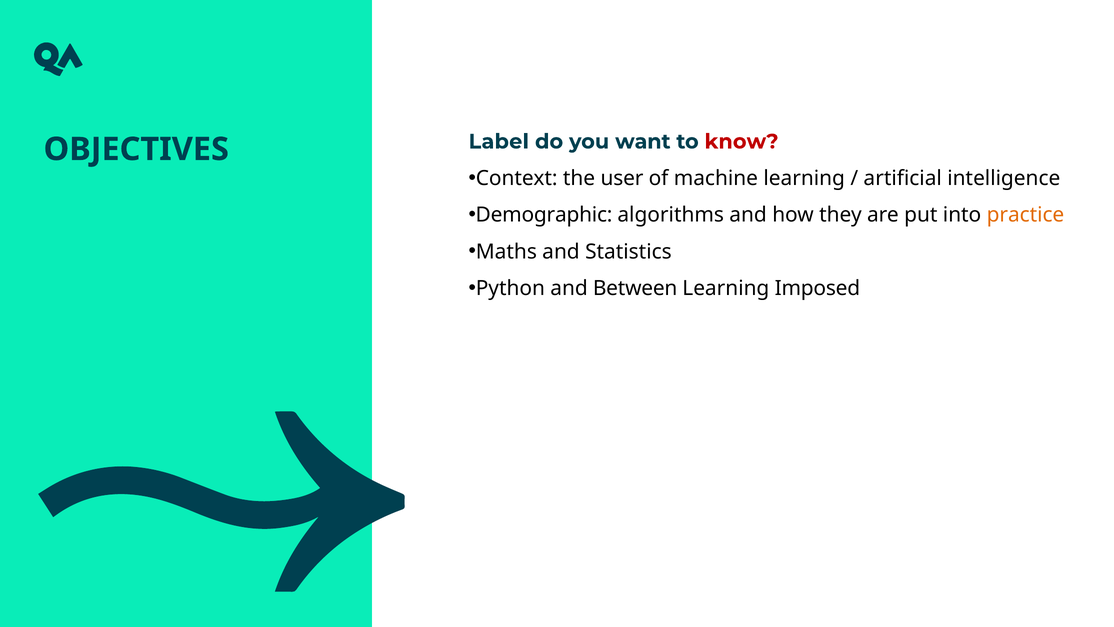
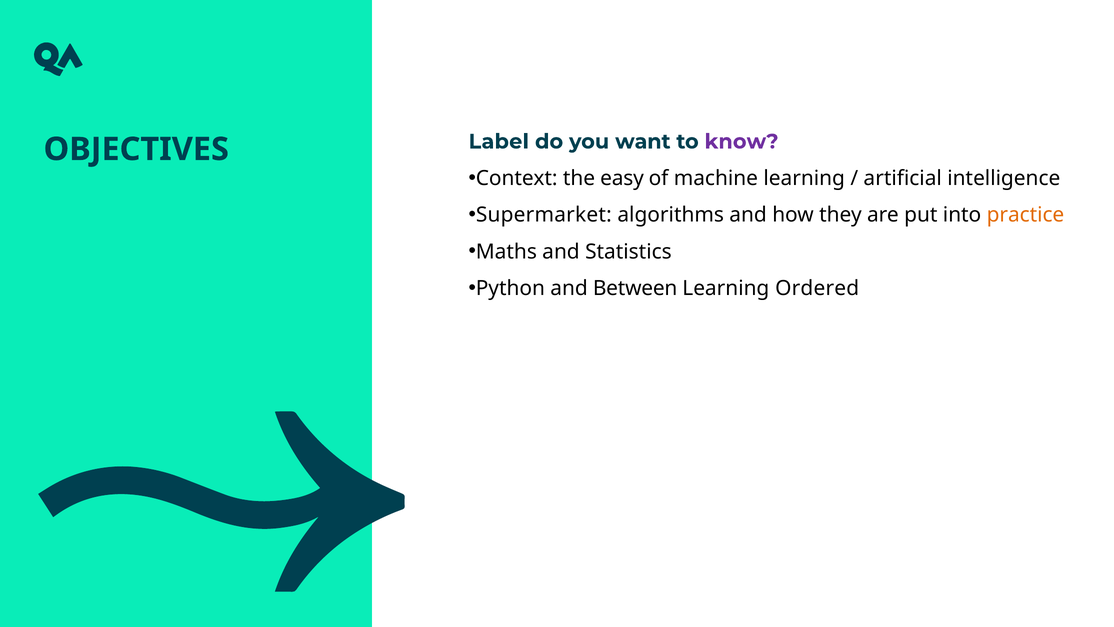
know colour: red -> purple (742, 142)
user: user -> easy (622, 178)
Demographic: Demographic -> Supermarket (544, 215)
Imposed: Imposed -> Ordered (817, 288)
